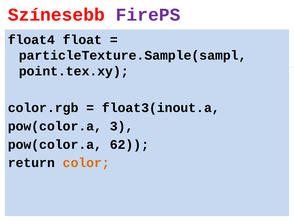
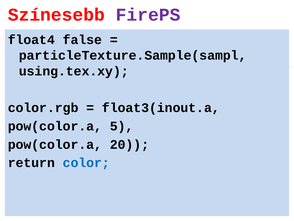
float: float -> false (82, 40)
point.tex.xy: point.tex.xy -> using.tex.xy (74, 71)
3: 3 -> 5 (122, 126)
62: 62 -> 20 (129, 144)
color colour: orange -> blue (86, 162)
